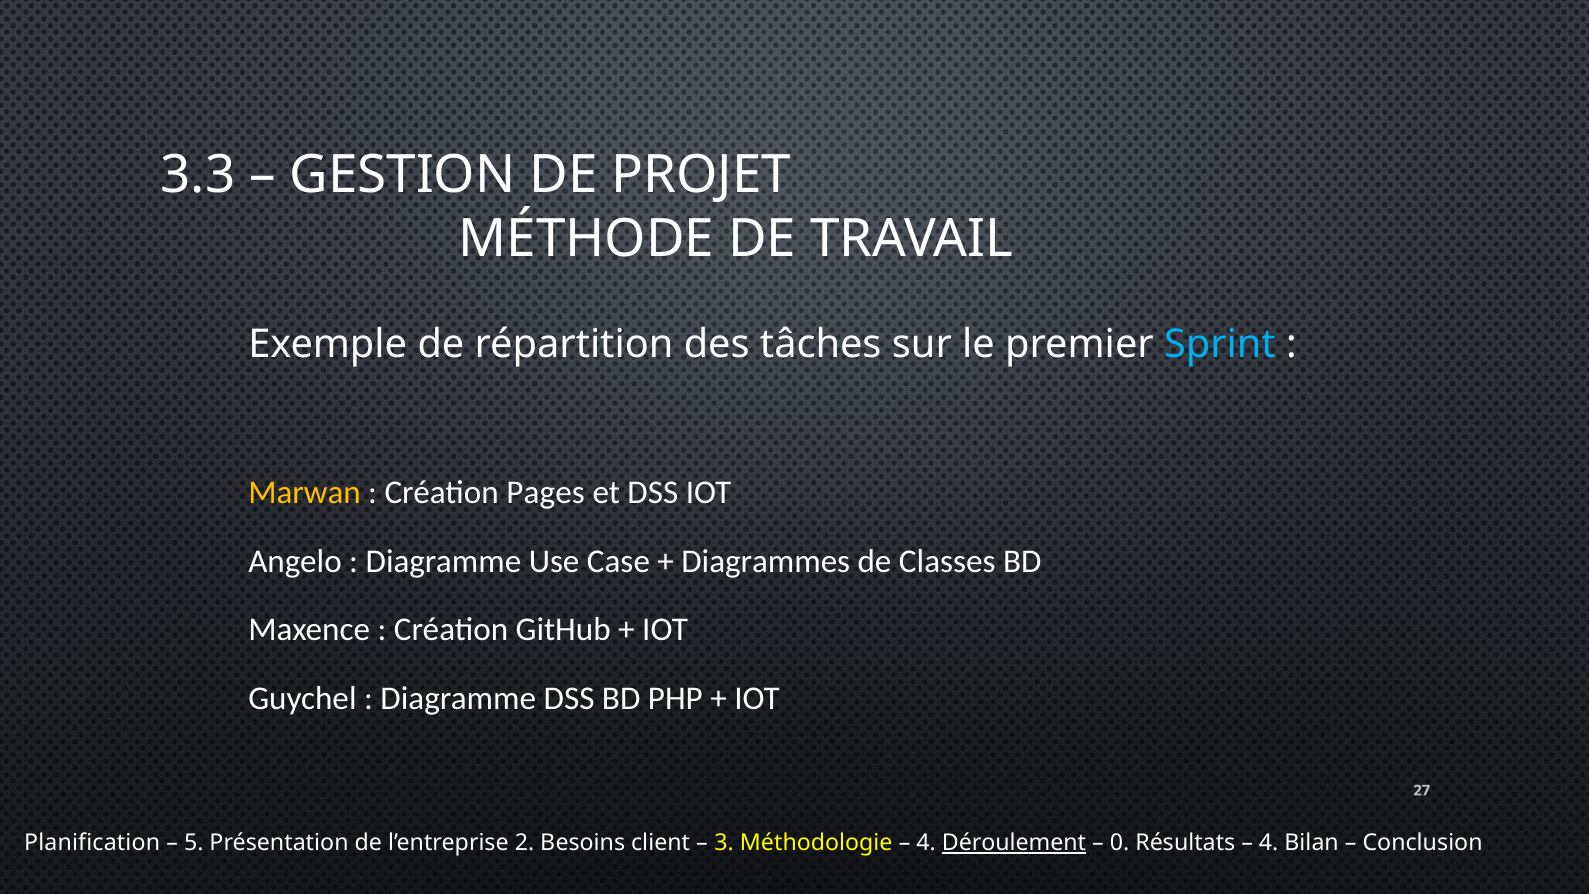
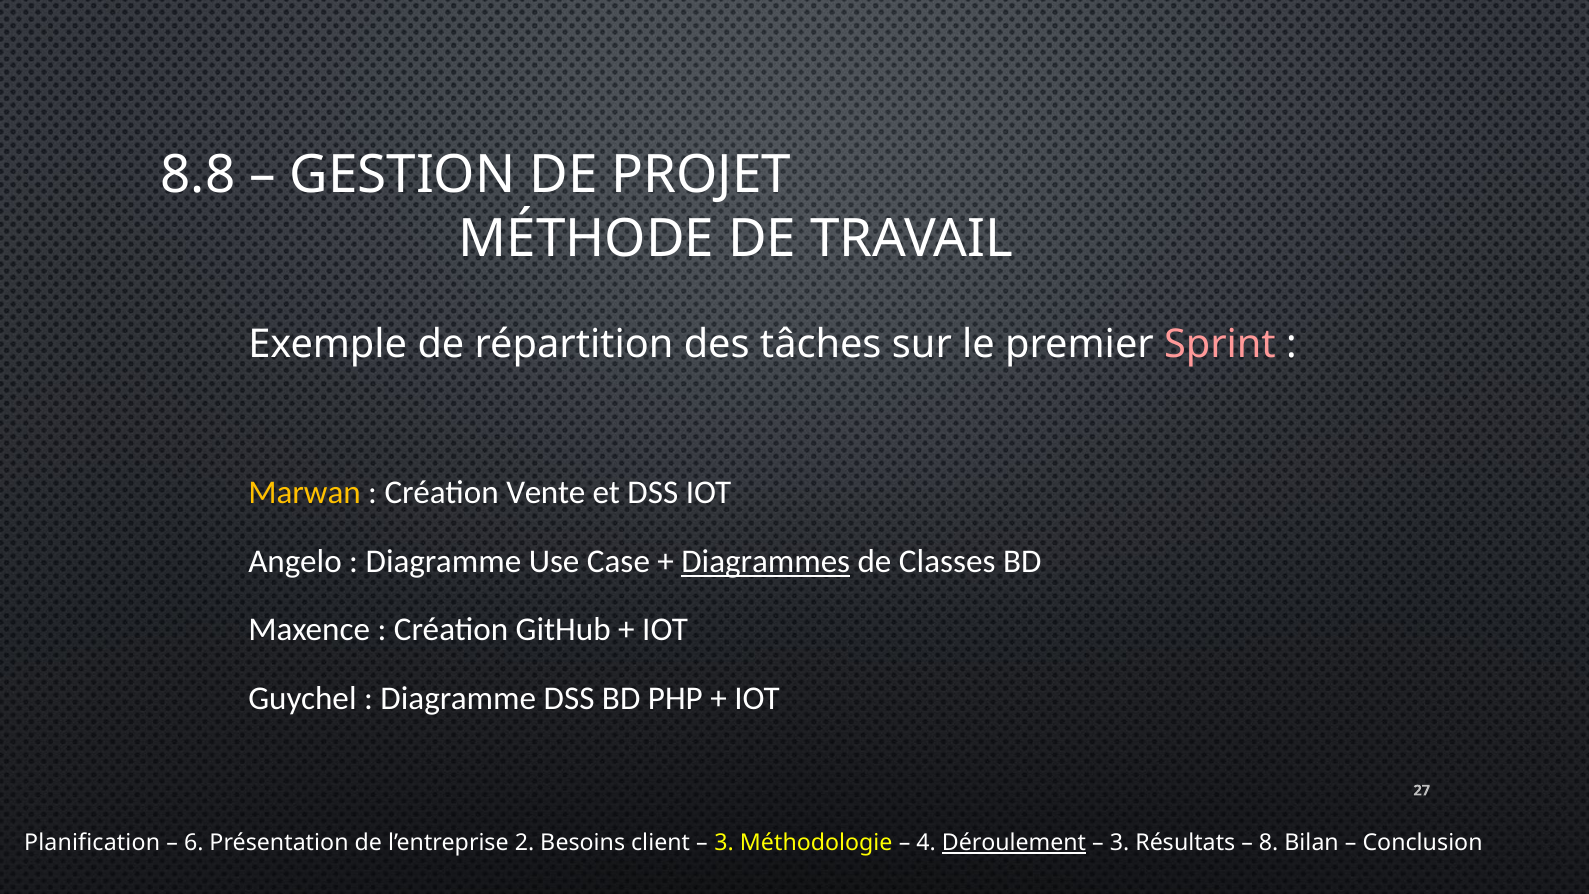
3.3: 3.3 -> 8.8 (198, 175)
Sprint colour: light blue -> pink (1220, 344)
Pages: Pages -> Vente (546, 493)
Diagrammes underline: none -> present (766, 561)
5: 5 -> 6 (194, 843)
0: 0 -> 3 (1120, 843)
4: 4 -> 8 (1269, 843)
